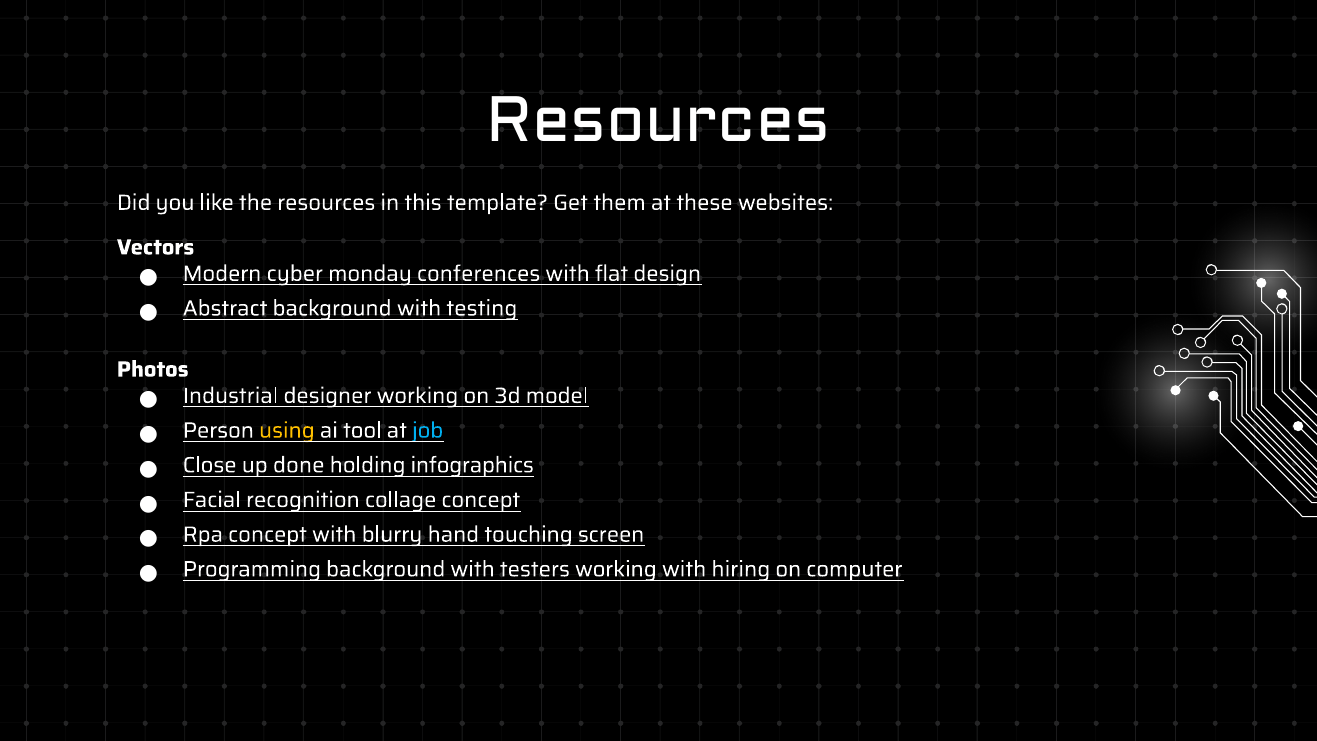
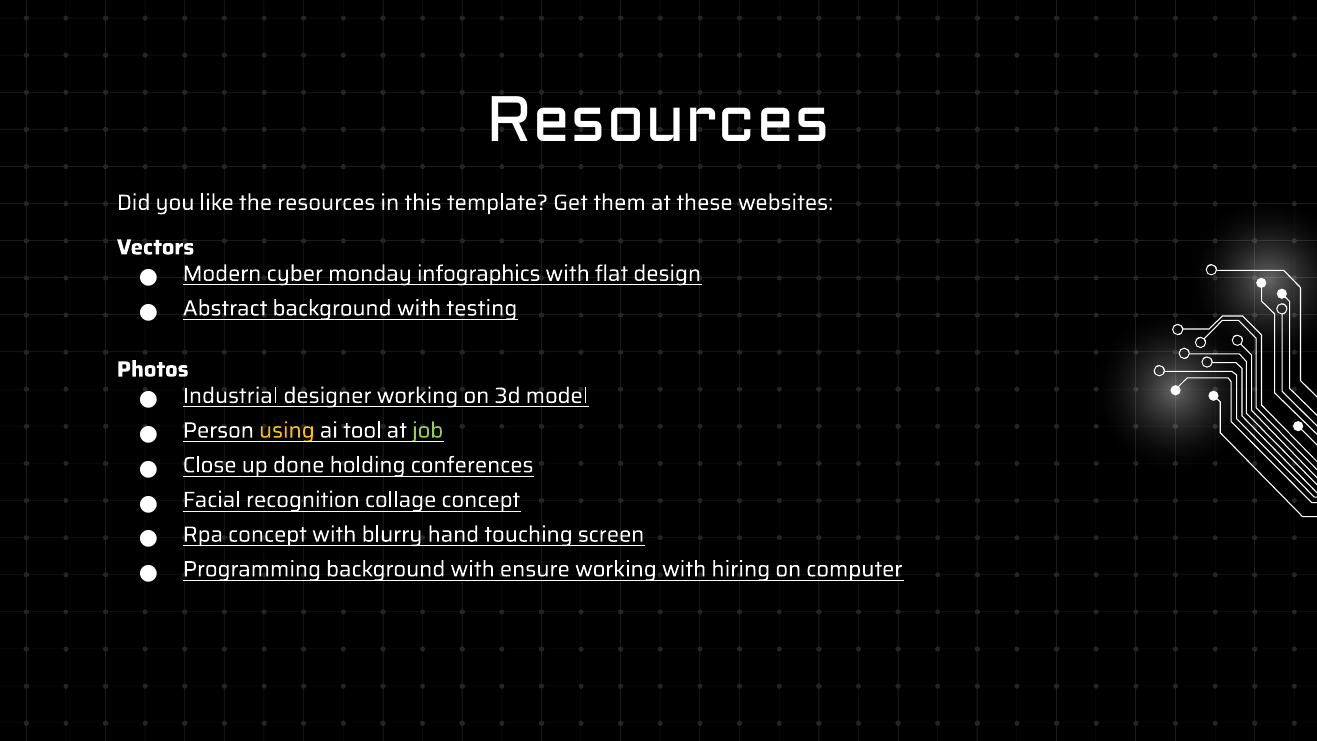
conferences: conferences -> infographics (479, 273)
job colour: light blue -> light green (428, 430)
infographics: infographics -> conferences (472, 465)
testers: testers -> ensure (535, 569)
